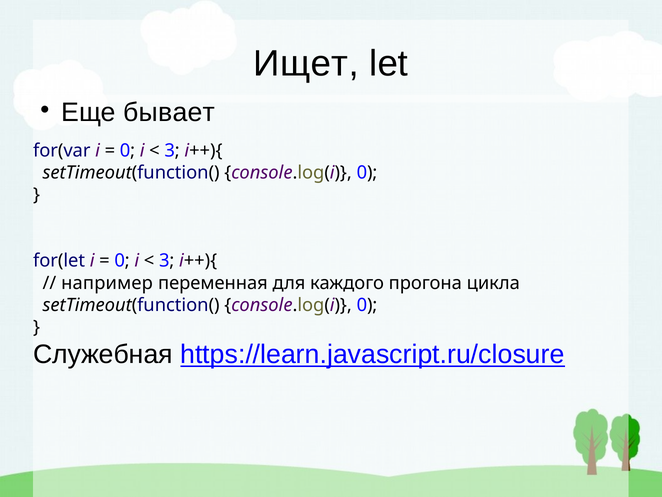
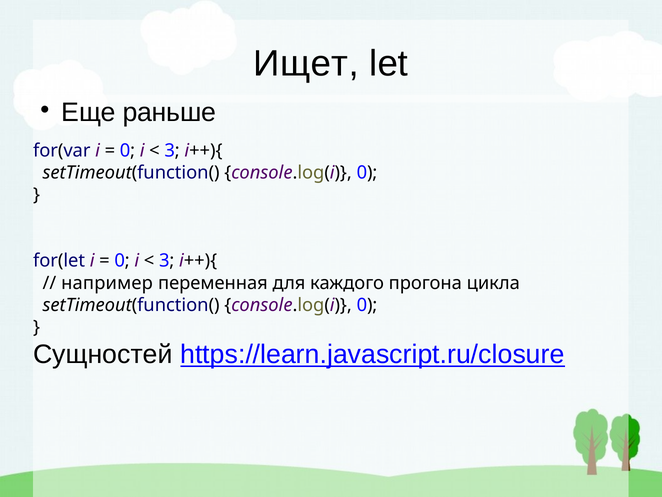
бывает: бывает -> раньше (169, 112)
Служебная: Служебная -> Сущностей (103, 354)
